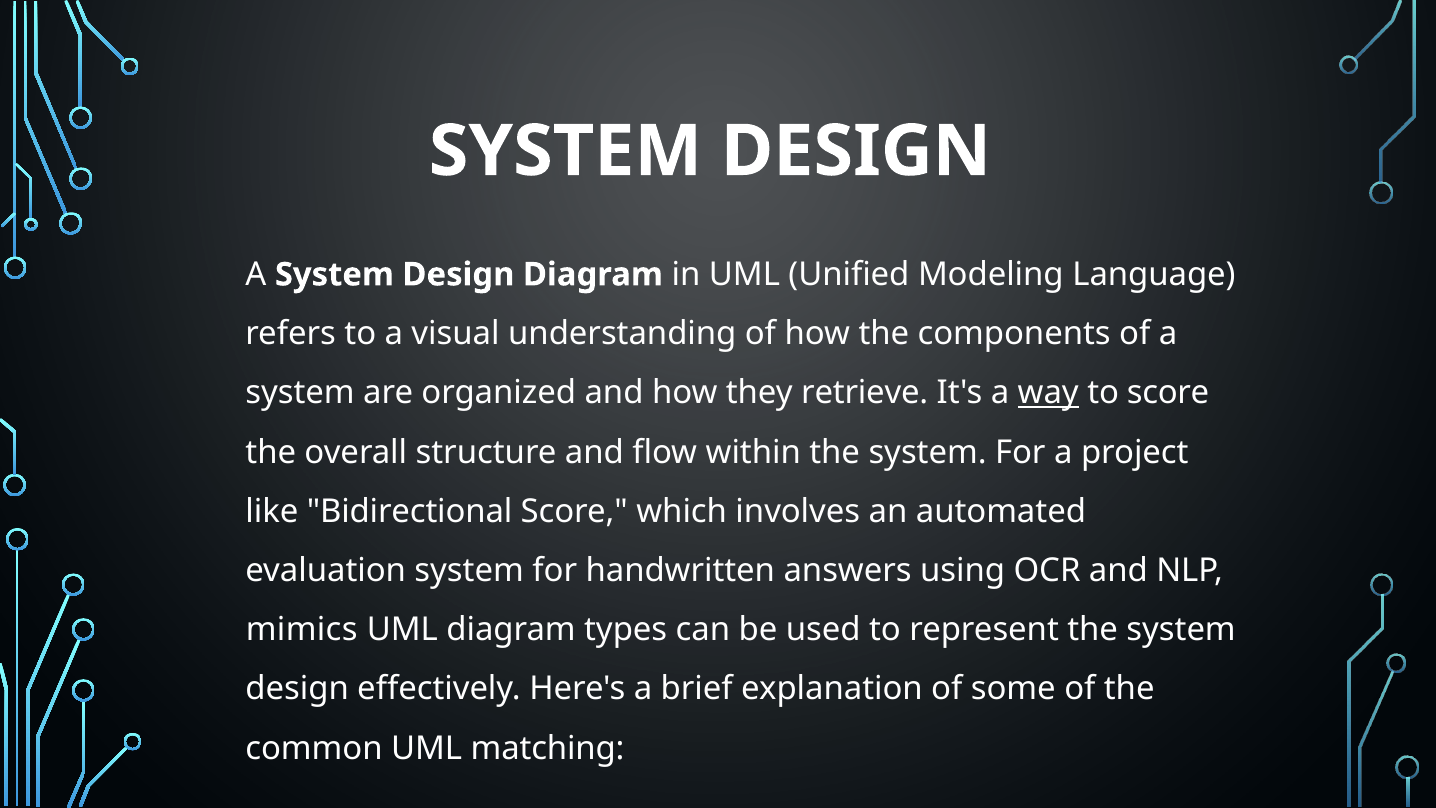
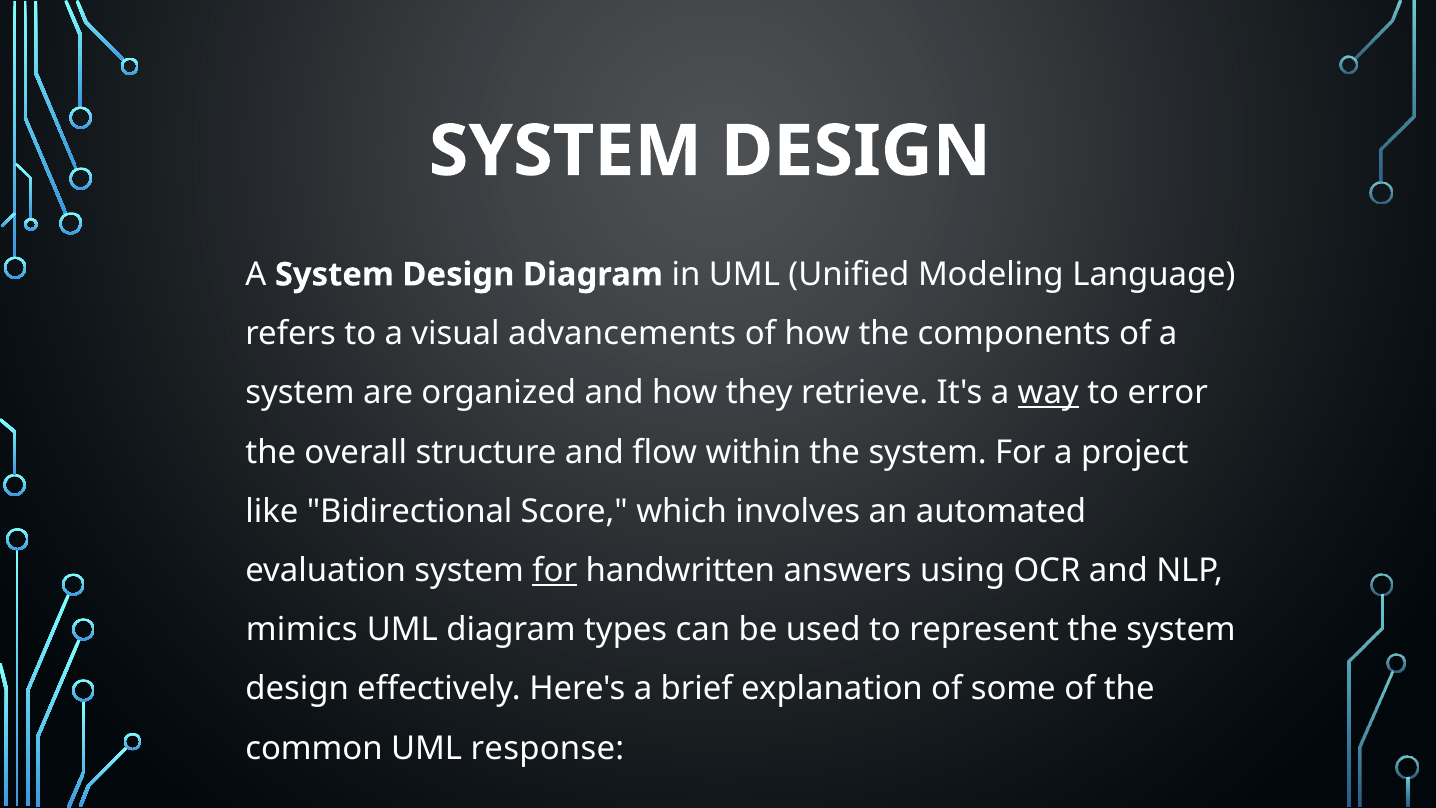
understanding: understanding -> advancements (622, 334)
to score: score -> error (1168, 393)
for underline: none -> present (555, 570)
matching: matching -> response (547, 748)
